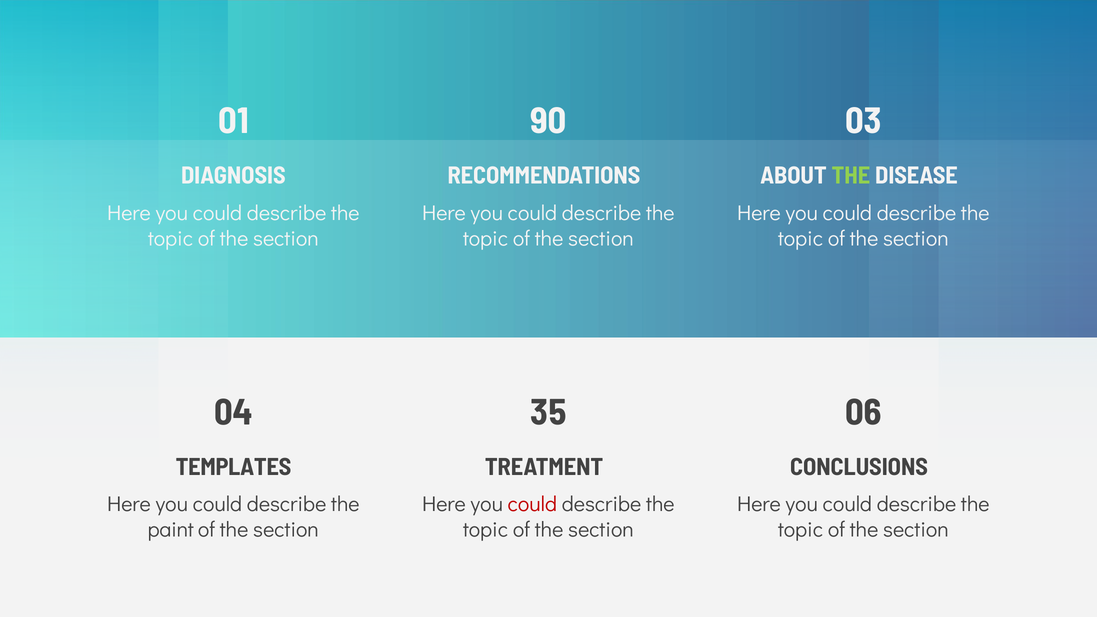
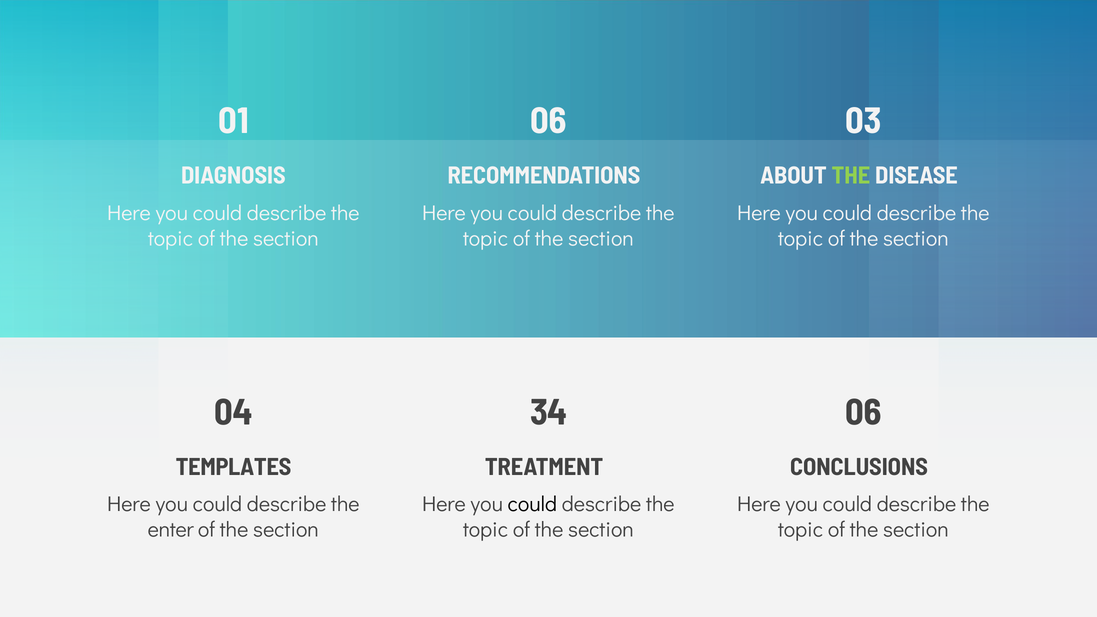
01 90: 90 -> 06 (548, 121)
35: 35 -> 34 (549, 413)
could colour: red -> black (532, 504)
paint: paint -> enter (171, 530)
